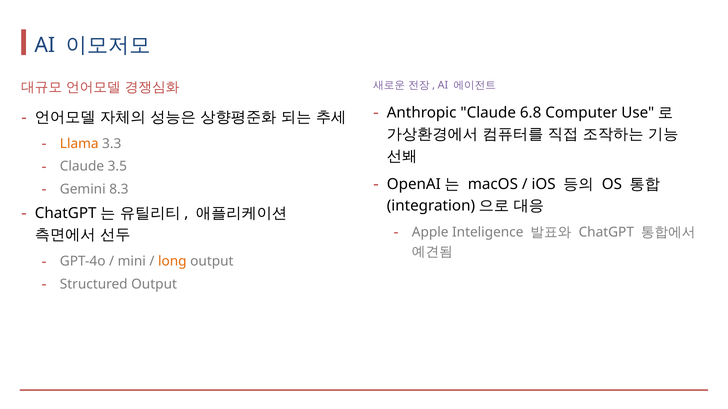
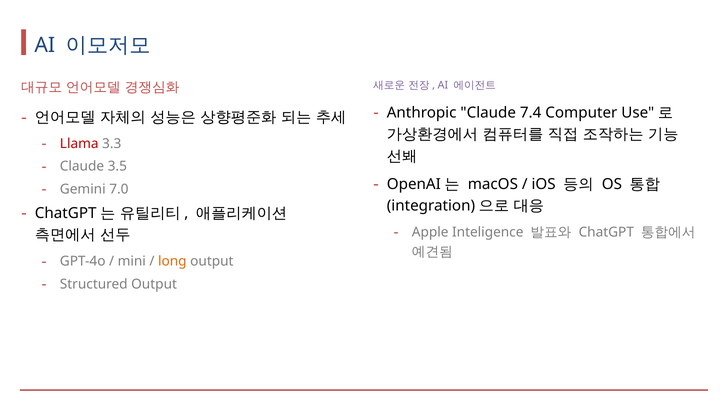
6.8: 6.8 -> 7.4 (531, 113)
Llama colour: orange -> red (79, 144)
8.3: 8.3 -> 7.0 (119, 189)
